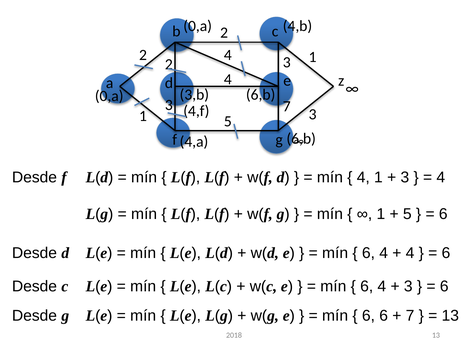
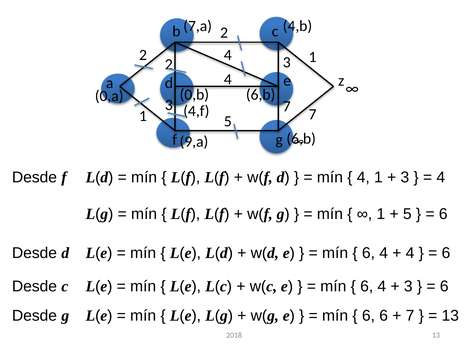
0,a: 0,a -> 7,a (198, 26)
3,b: 3,b -> 0,b (194, 95)
7 3: 3 -> 7 (313, 114)
4,a: 4,a -> 9,a (194, 142)
